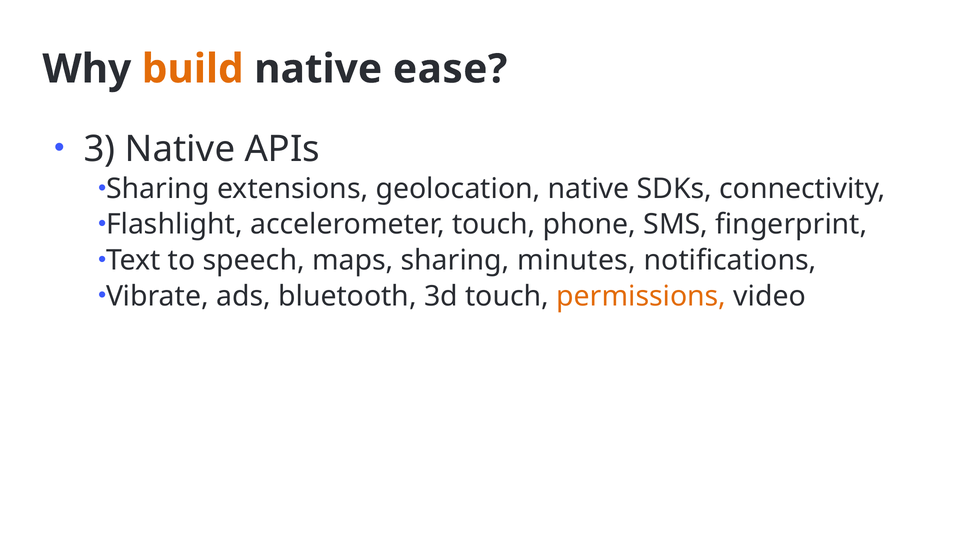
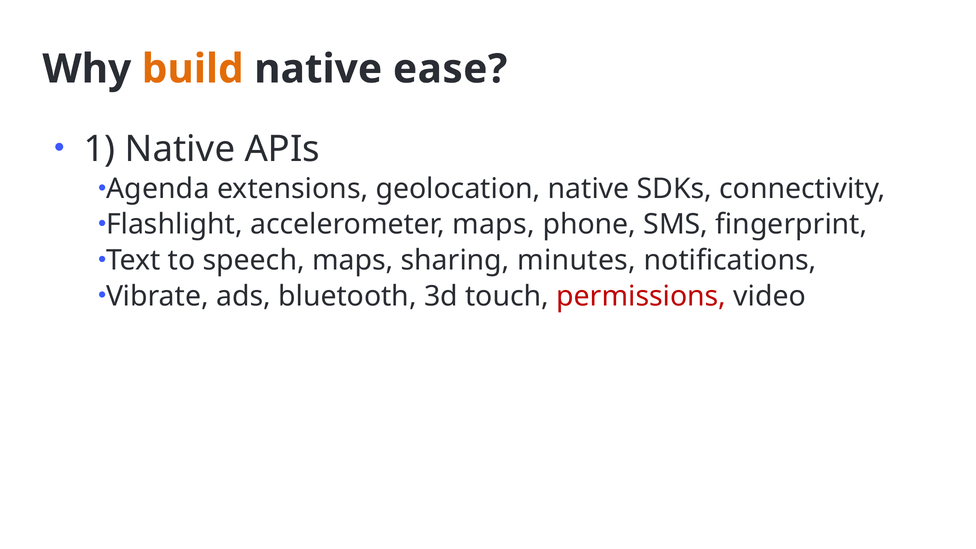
3: 3 -> 1 (99, 149)
Sharing: Sharing -> Agenda (158, 189)
accelerometer touch: touch -> maps (494, 224)
permissions colour: orange -> red (641, 296)
